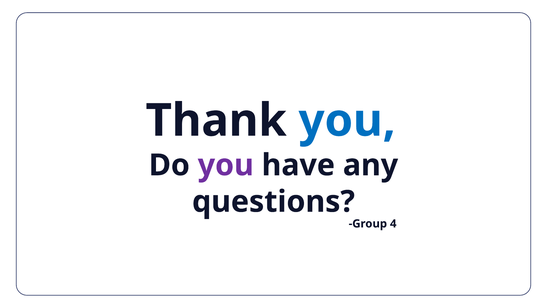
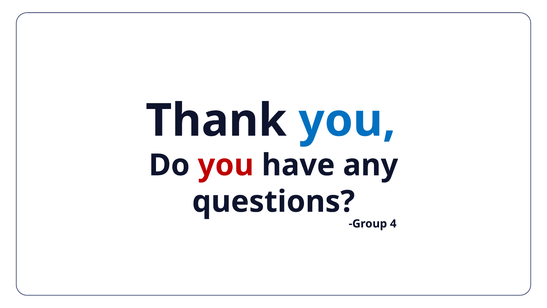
you colour: purple -> red (226, 165)
